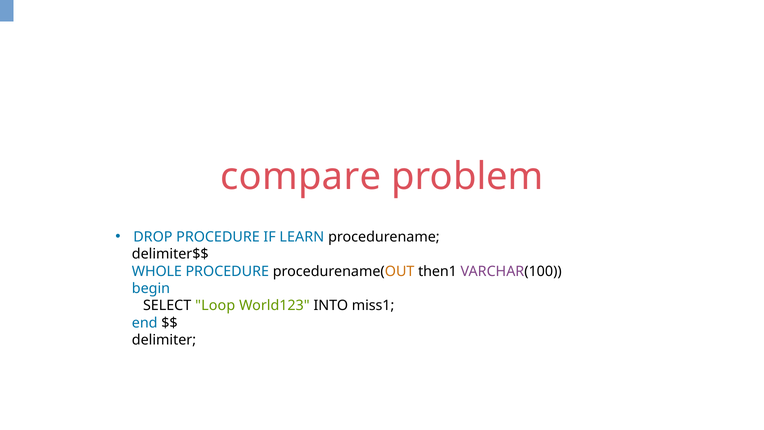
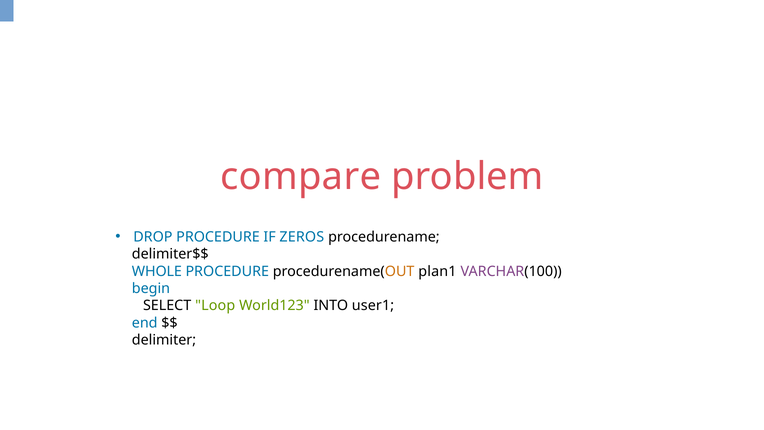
LEARN: LEARN -> ZEROS (302, 237)
then1: then1 -> plan1 (437, 271)
miss1: miss1 -> user1 (373, 306)
